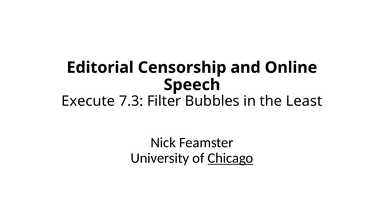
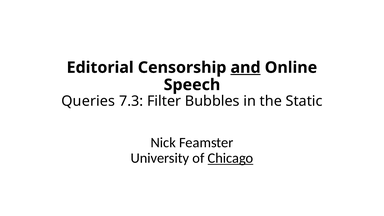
and underline: none -> present (246, 68)
Execute: Execute -> Queries (88, 101)
Least: Least -> Static (304, 101)
